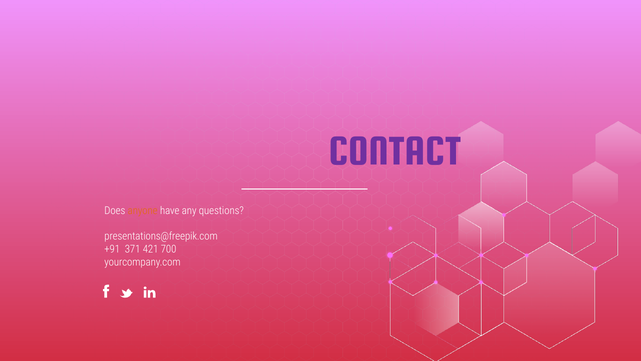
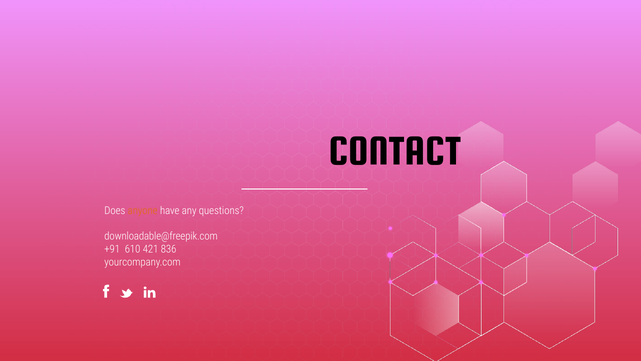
CONTACT colour: purple -> black (395, 150)
presentations@freepik.com: presentations@freepik.com -> downloadable@freepik.com (161, 236)
371: 371 -> 610 (133, 249)
700: 700 -> 836 (169, 249)
